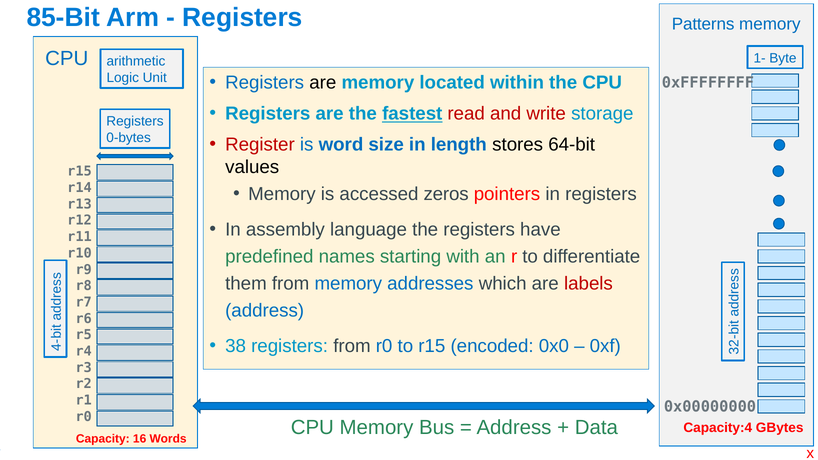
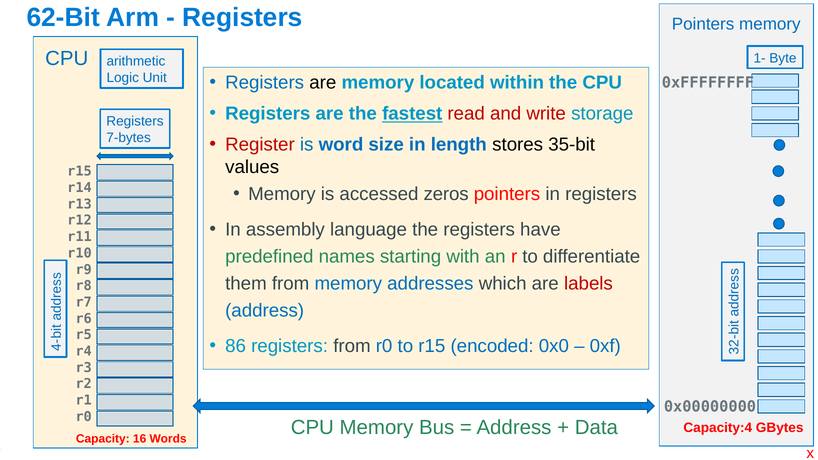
85-Bit: 85-Bit -> 62-Bit (63, 18)
Patterns: Patterns -> Pointers (703, 24)
0-bytes: 0-bytes -> 7-bytes (129, 138)
64-bit: 64-bit -> 35-bit (572, 145)
38: 38 -> 86 (236, 346)
